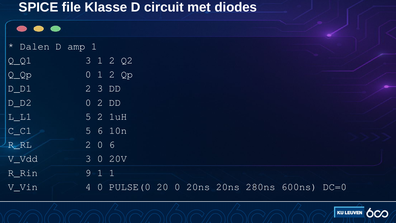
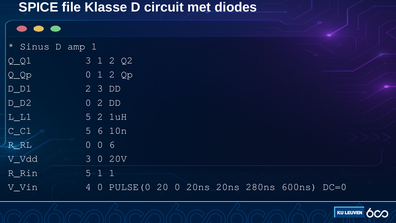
Dalen: Dalen -> Sinus (35, 46)
R_RL 2: 2 -> 0 (88, 144)
R_Rin 9: 9 -> 5 (88, 173)
